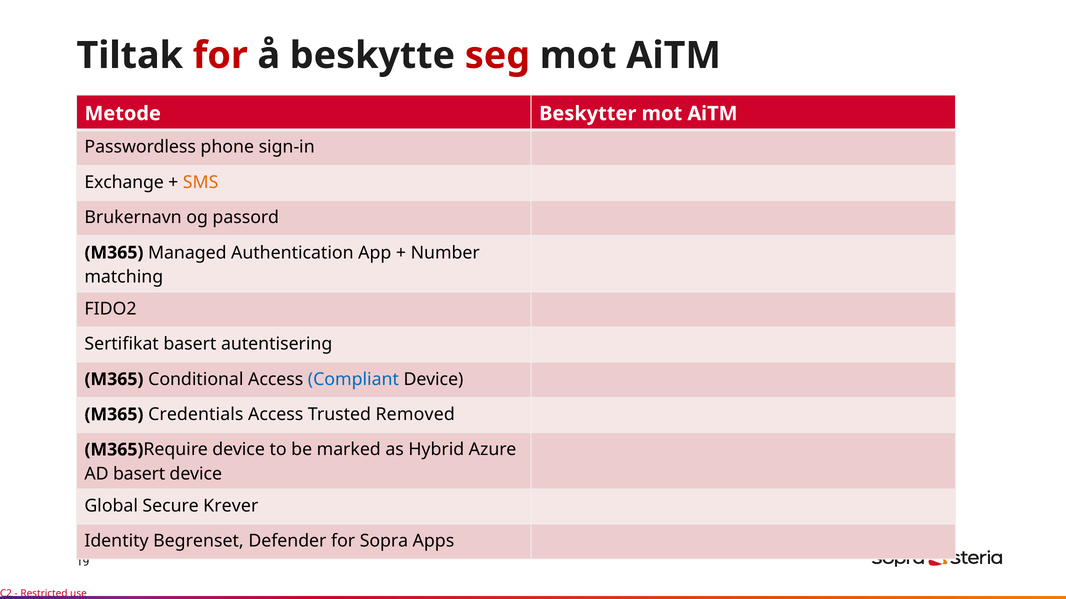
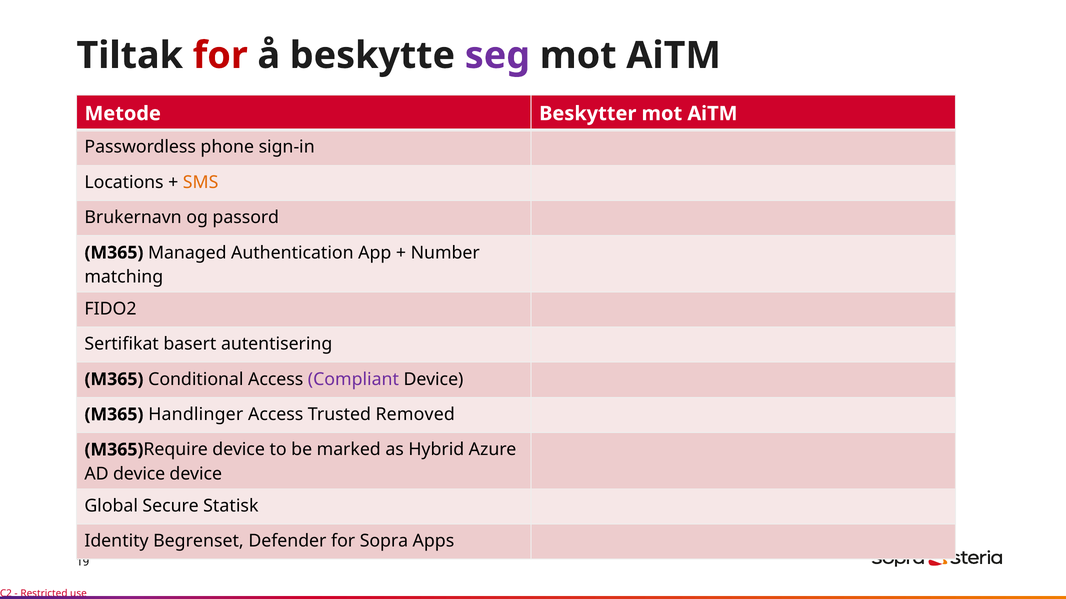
seg colour: red -> purple (498, 56)
Exchange: Exchange -> Locations (124, 182)
Compliant colour: blue -> purple (353, 380)
Credentials: Credentials -> Handlinger (196, 415)
AD basert: basert -> device (139, 474)
Krever: Krever -> Statisk (231, 506)
